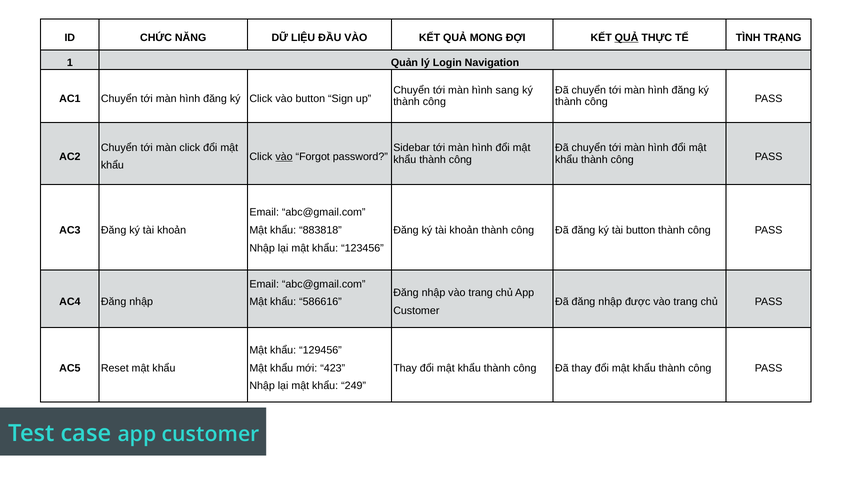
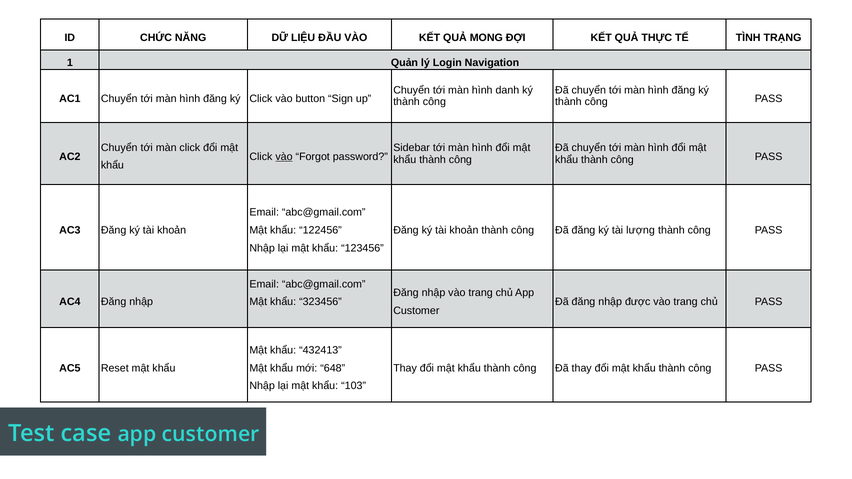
QUẢ underline: present -> none (627, 38)
sang: sang -> danh (507, 90)
883818: 883818 -> 122456 (320, 231)
tài button: button -> lượng (641, 231)
586616: 586616 -> 323456 (320, 302)
129456: 129456 -> 432413 (320, 350)
423: 423 -> 648 (333, 368)
249: 249 -> 103 (354, 386)
